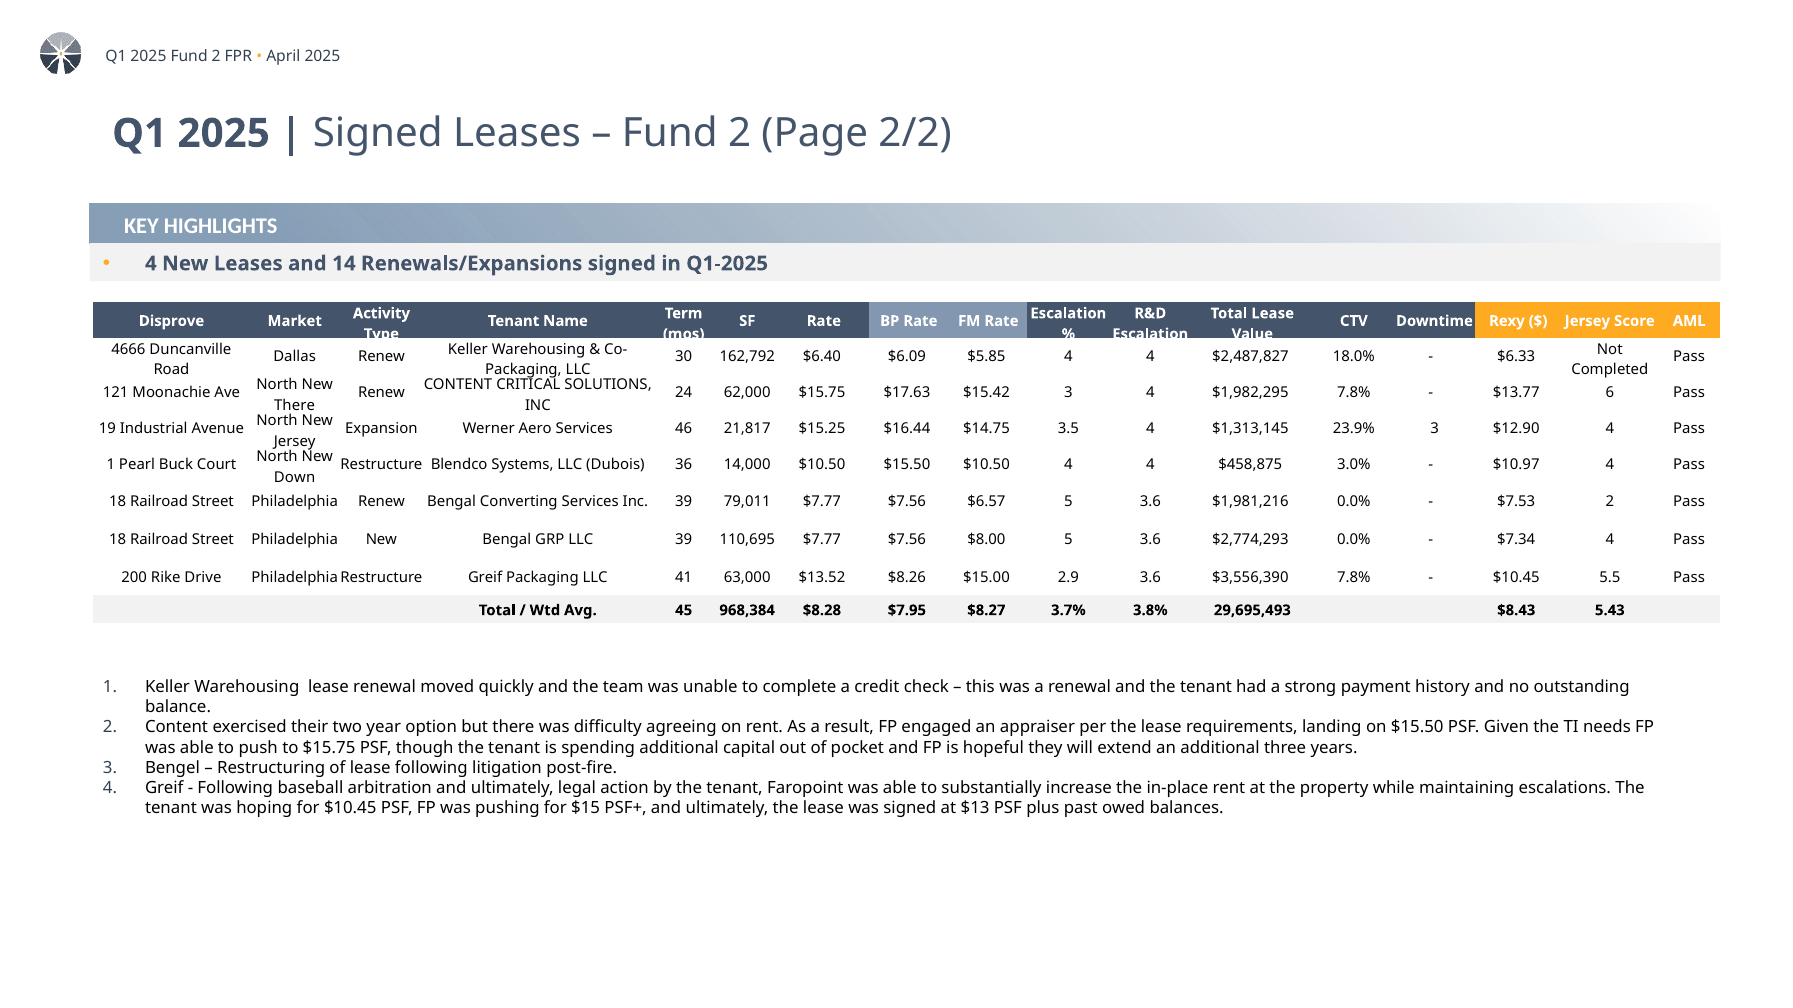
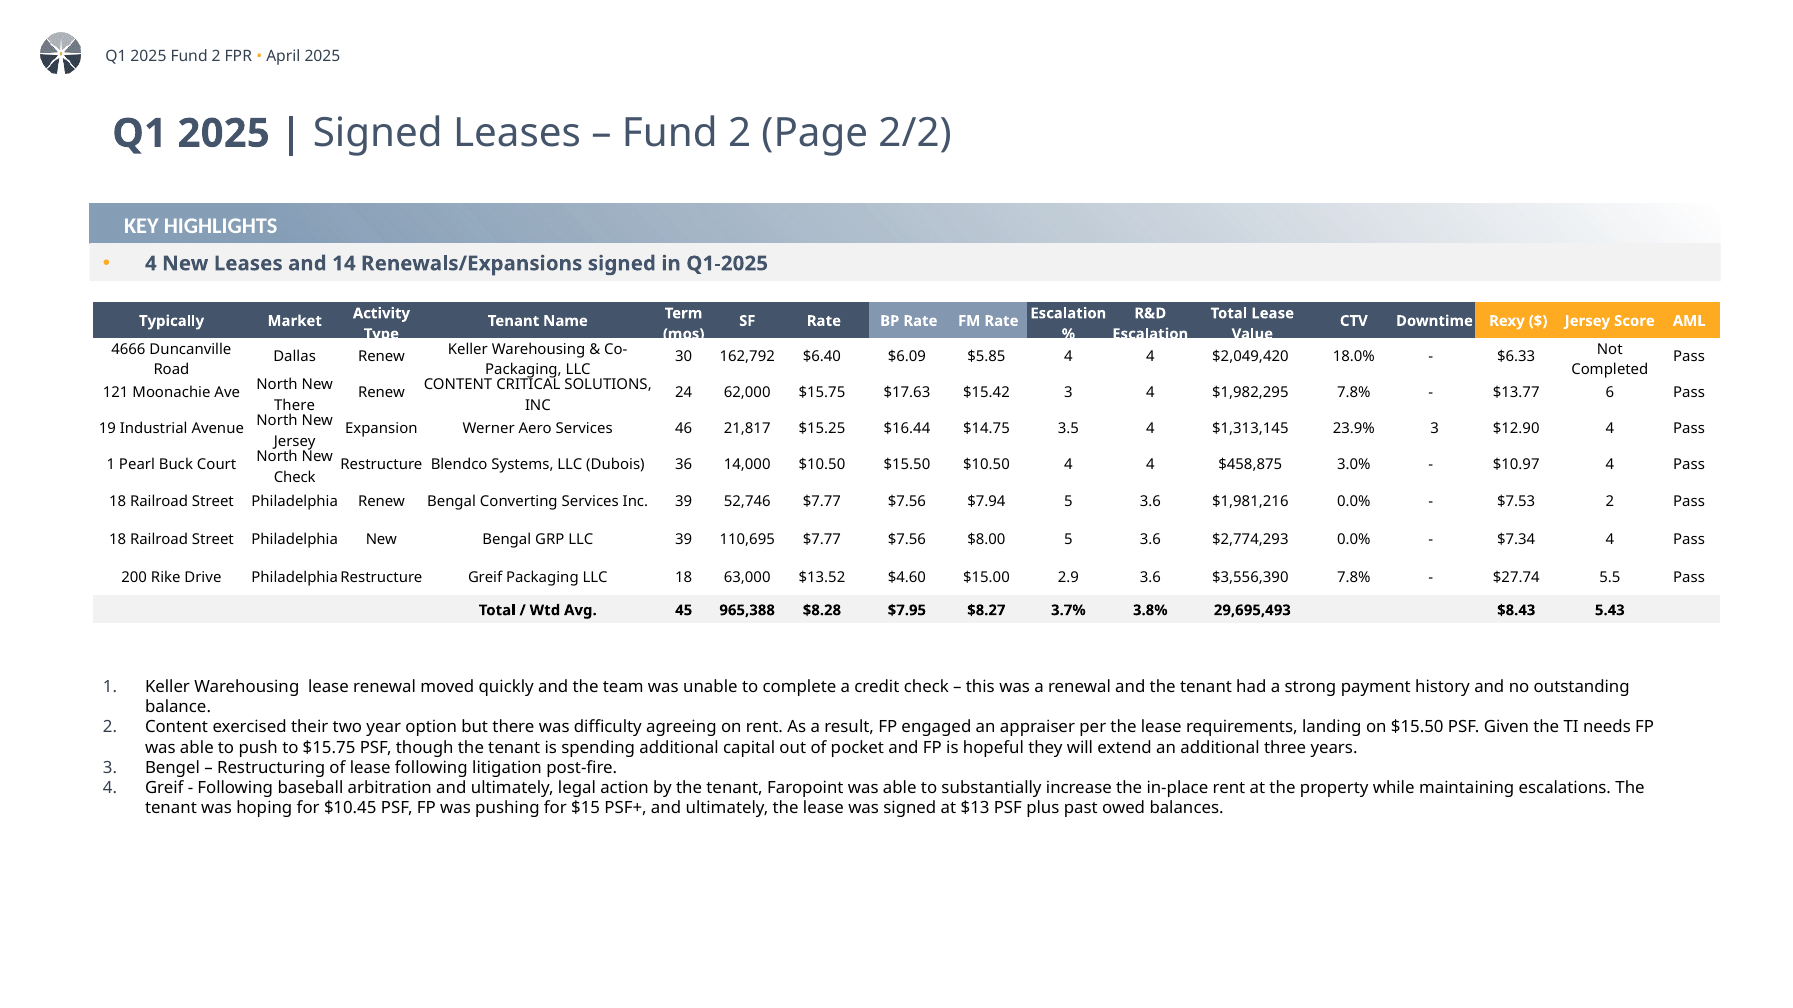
Disprove: Disprove -> Typically (172, 321)
$2,487,827: $2,487,827 -> $2,049,420 (1250, 357)
Down: Down -> Check (295, 478)
79,011: 79,011 -> 52,746 (747, 501)
$6.57: $6.57 -> $7.94 (986, 501)
LLC 41: 41 -> 18 (684, 577)
$8.26: $8.26 -> $4.60 (907, 577)
$10.45: $10.45 -> $27.74 (1516, 577)
968,384: 968,384 -> 965,388 (747, 611)
